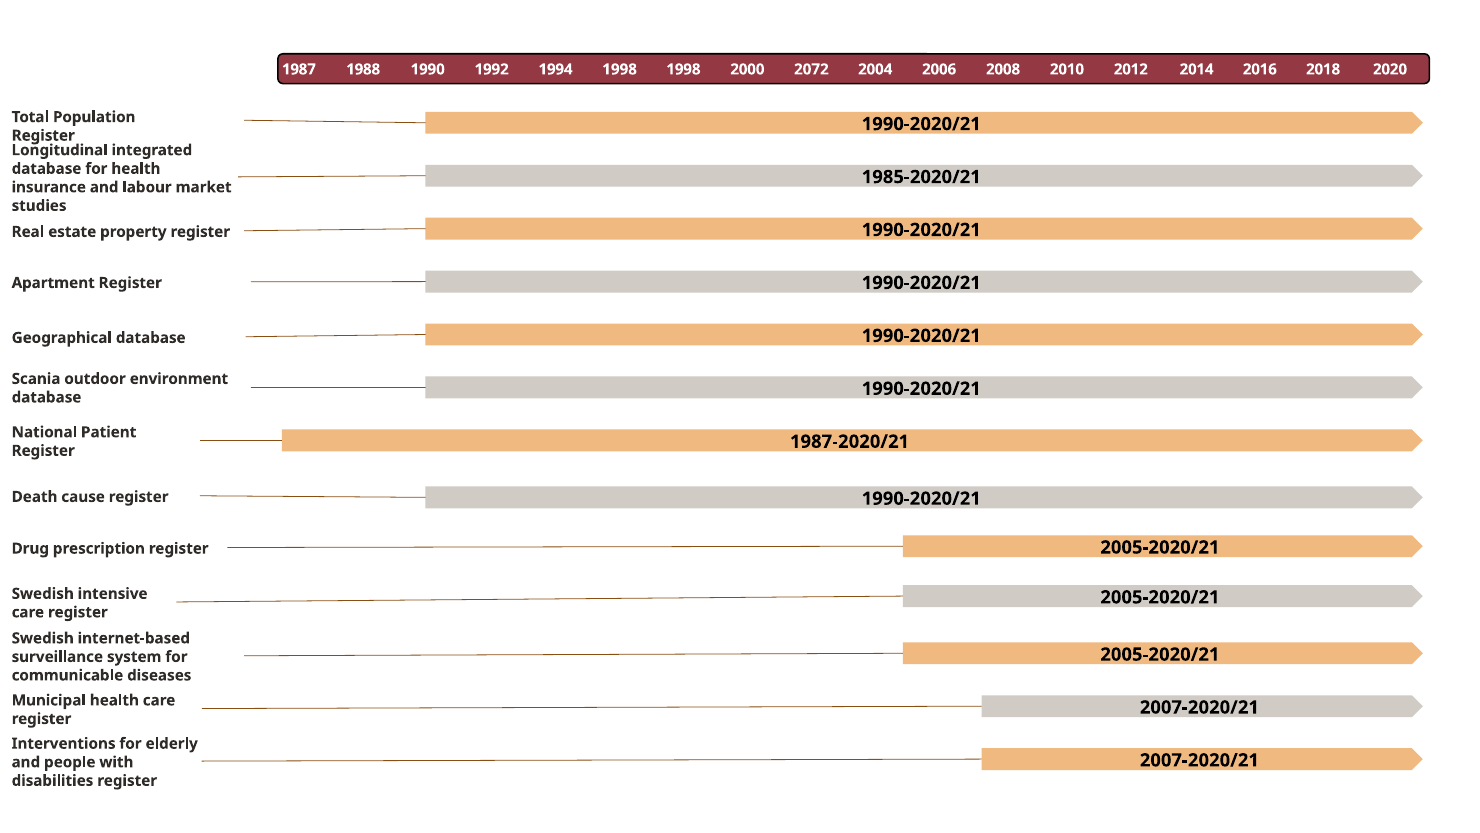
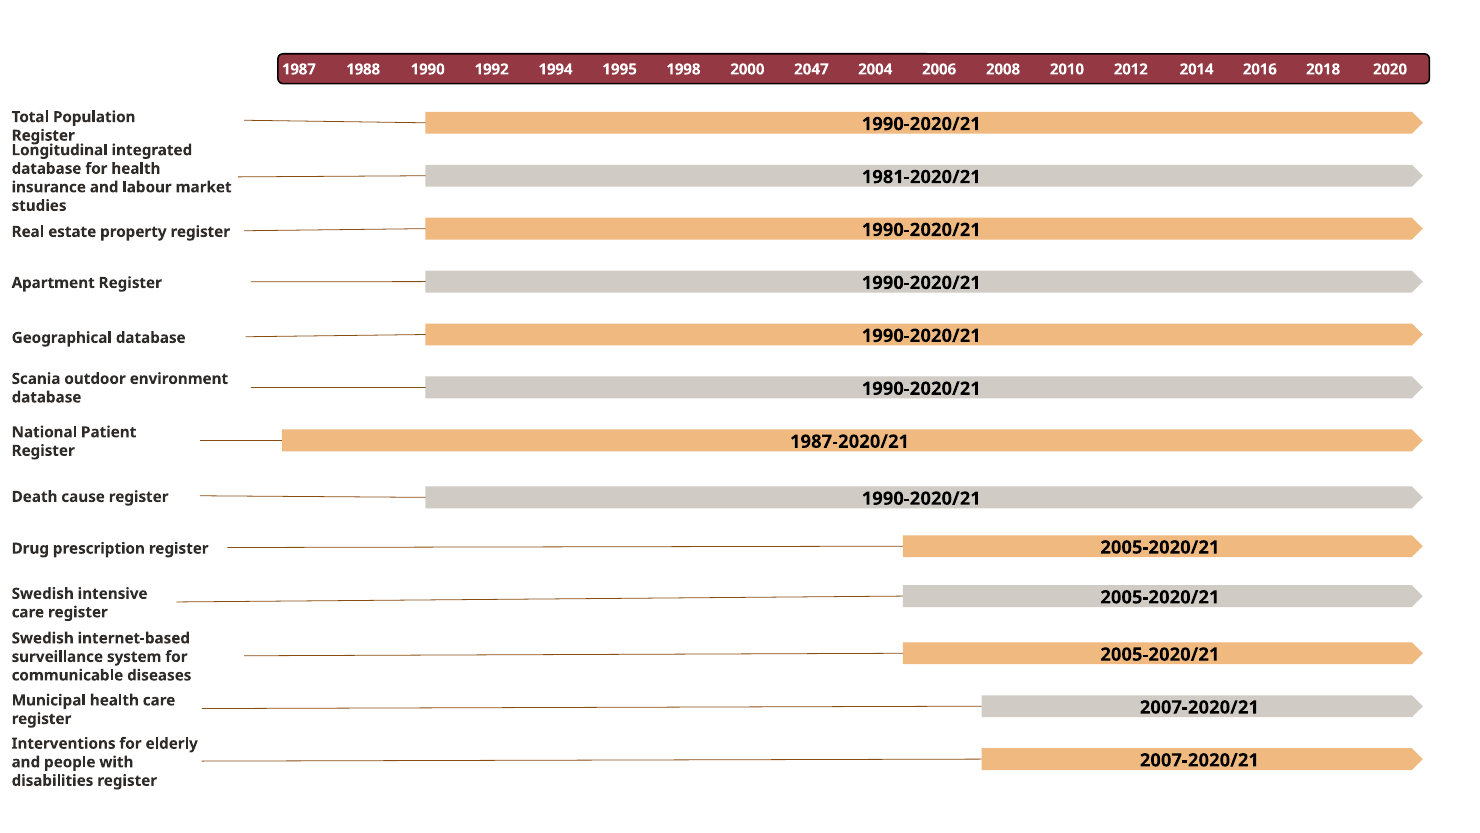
1998: 1998 -> 1995 (620, 69)
2072: 2072 -> 2047 (811, 69)
1985-2020/21: 1985-2020/21 -> 1981-2020/21 (921, 177)
